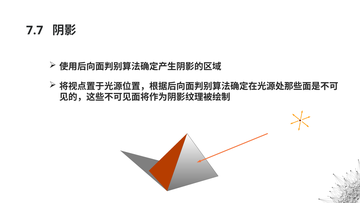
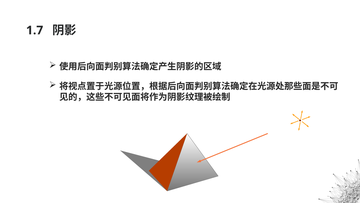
7.7: 7.7 -> 1.7 (35, 30)
